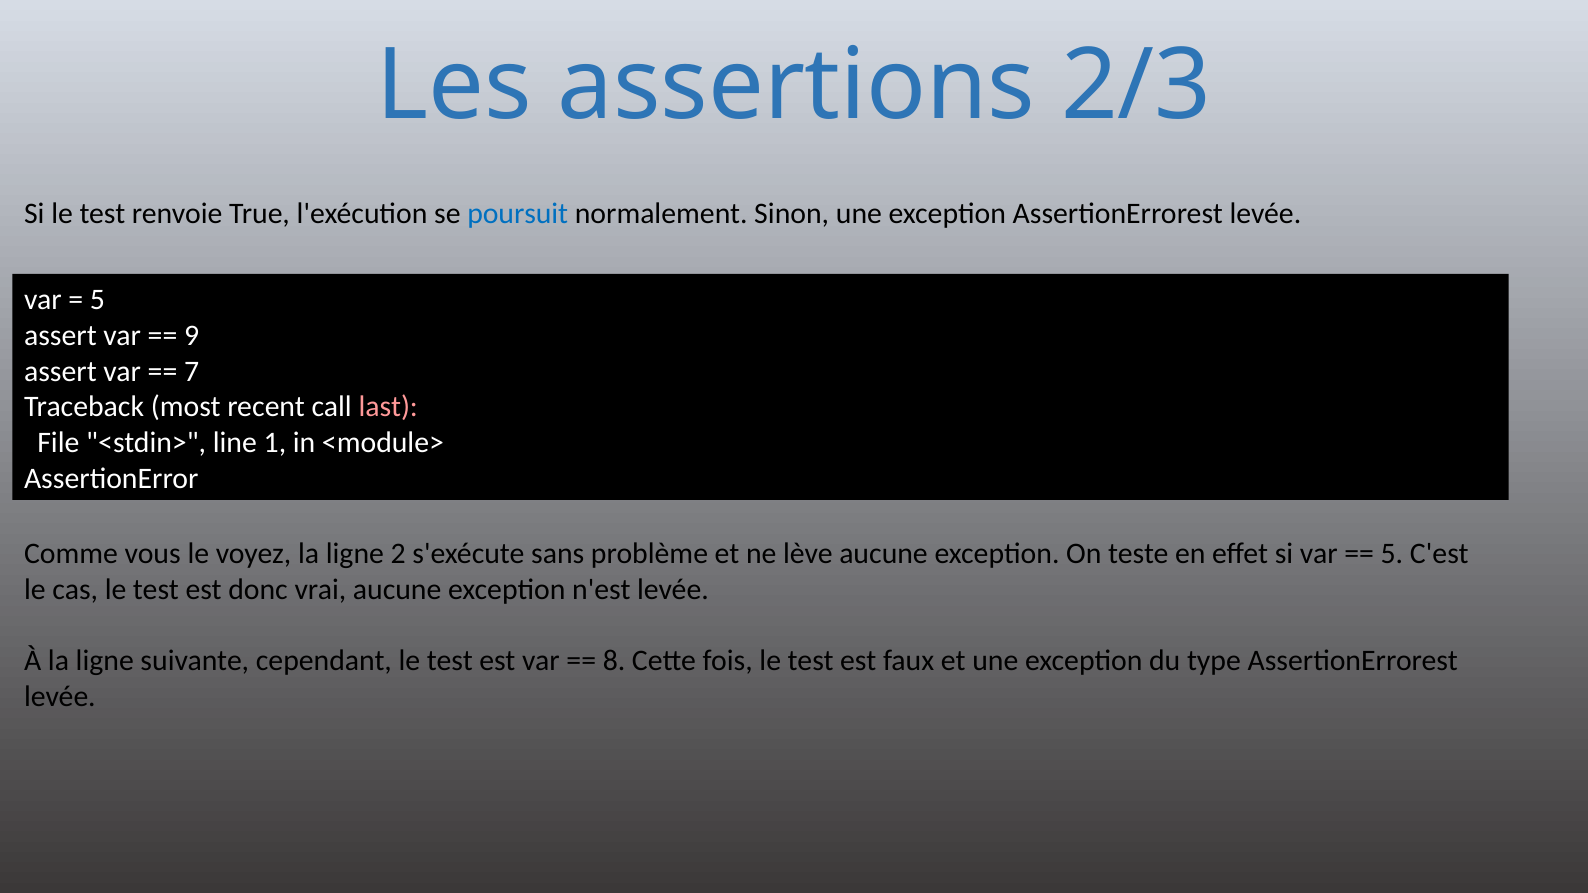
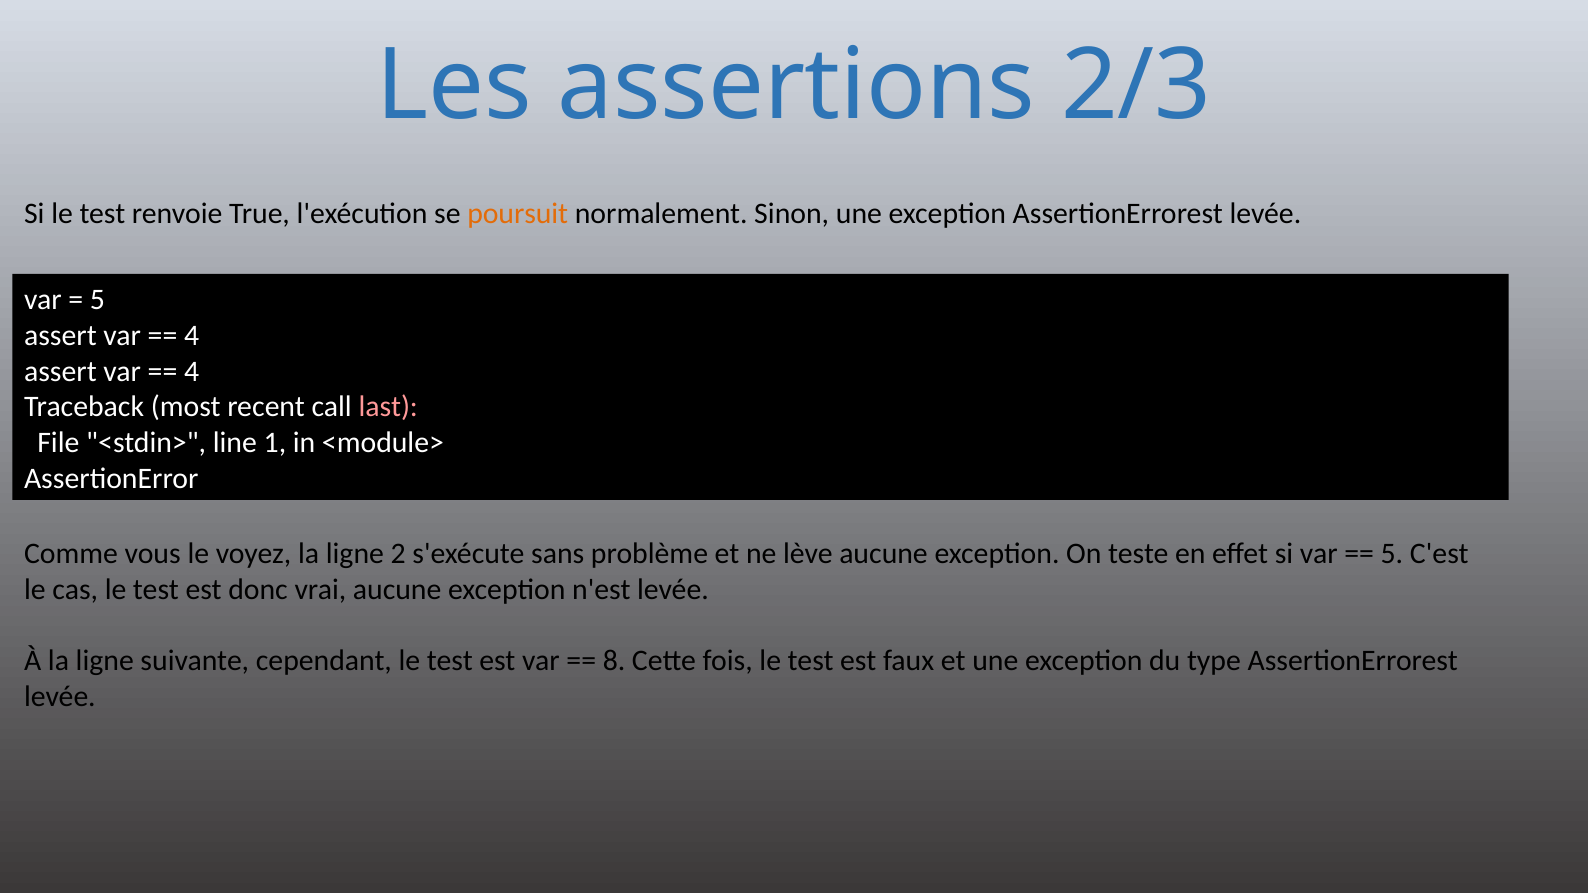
poursuit colour: blue -> orange (518, 214)
9: 9 -> 4 (192, 336)
7: 7 -> 4 (192, 371)
